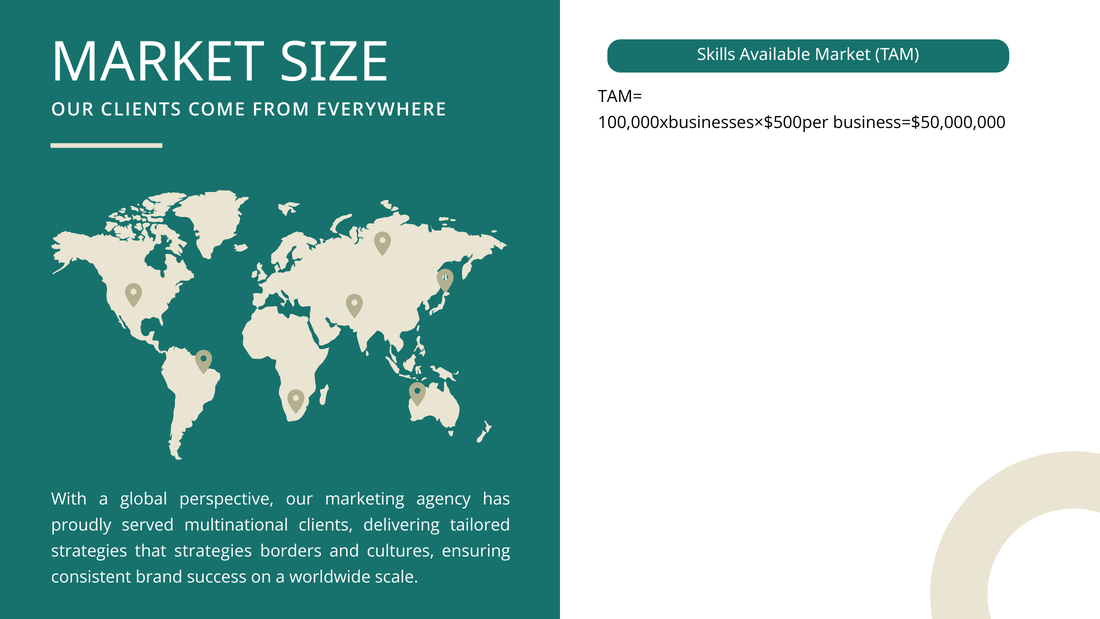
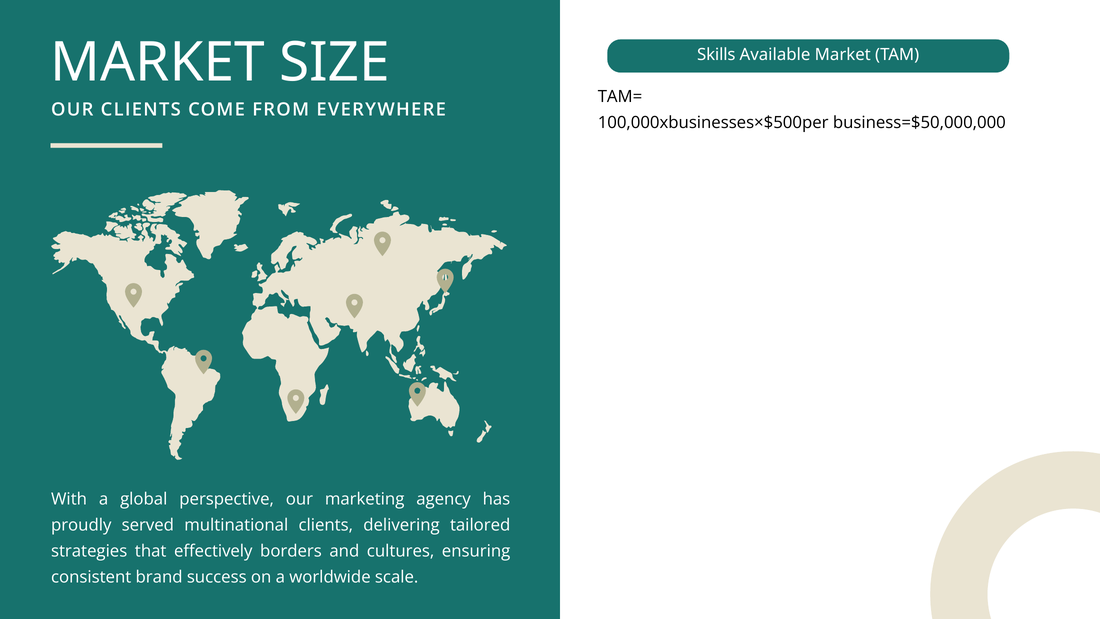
that strategies: strategies -> effectively (213, 551)
